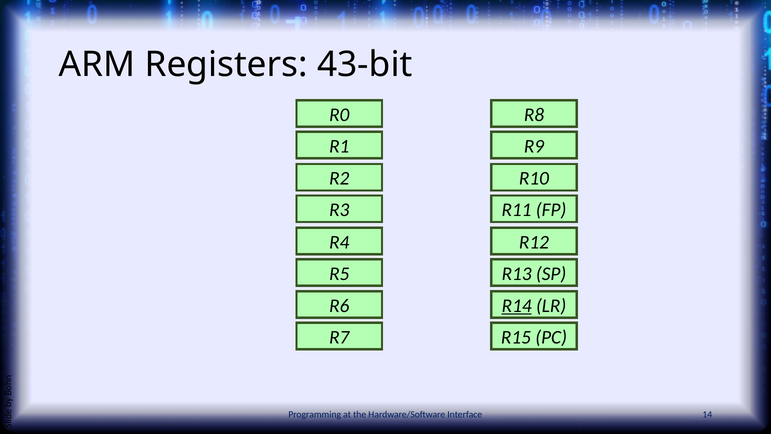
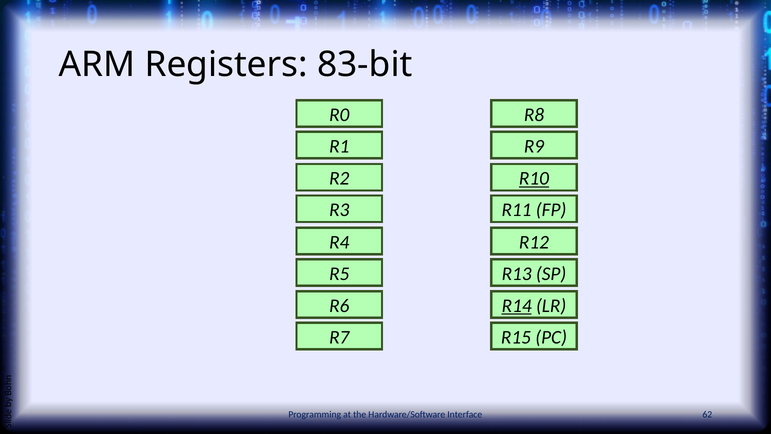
43-bit: 43-bit -> 83-bit (365, 65)
R10 underline: none -> present (534, 178)
14: 14 -> 62 (707, 414)
